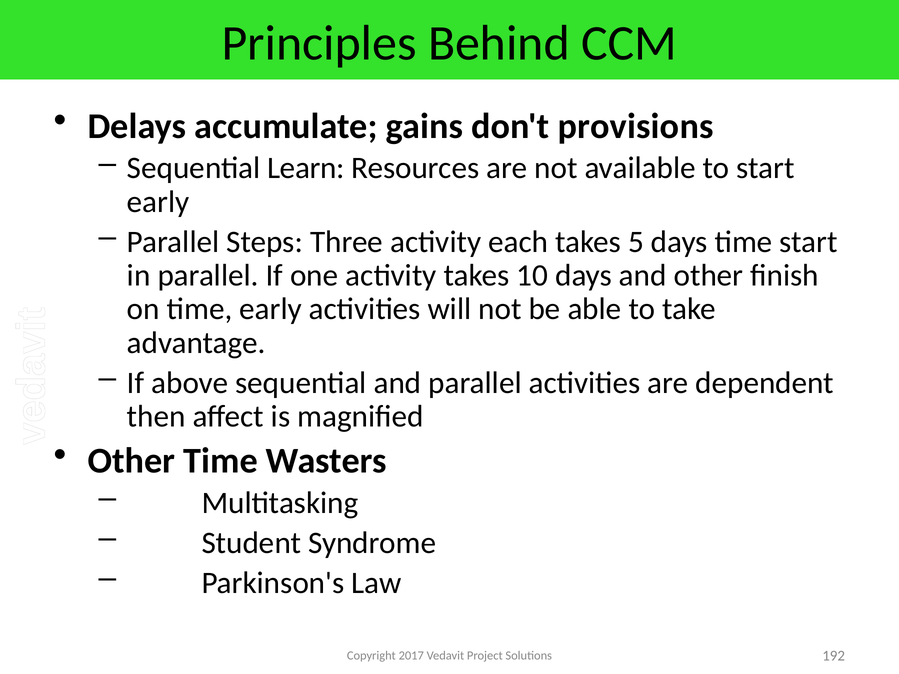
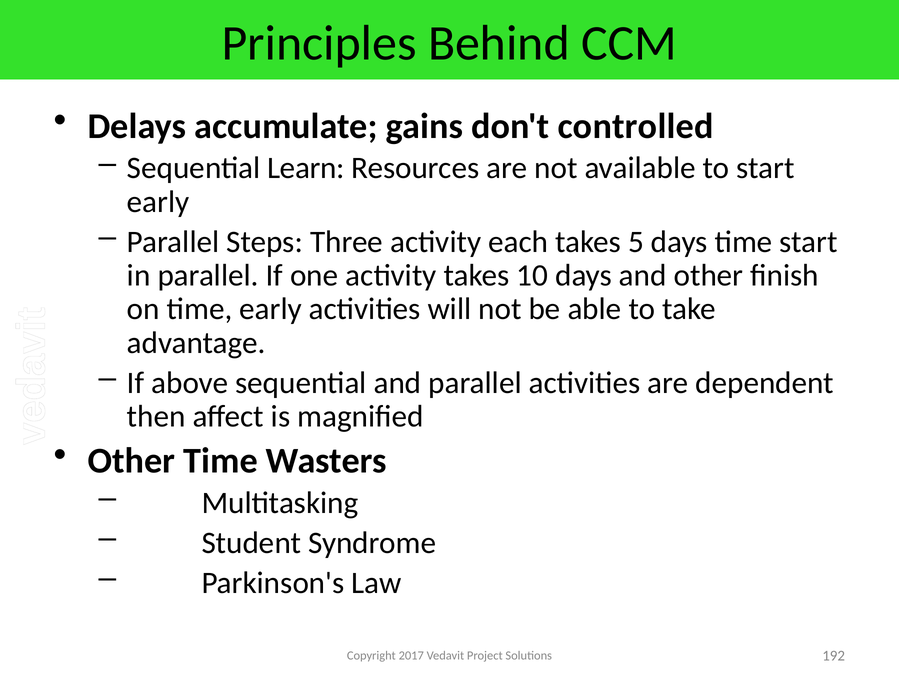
provisions: provisions -> controlled (636, 126)
